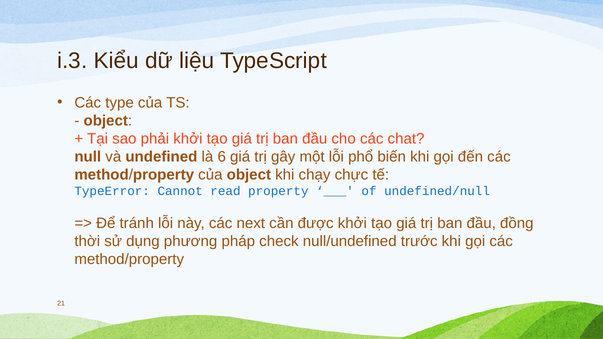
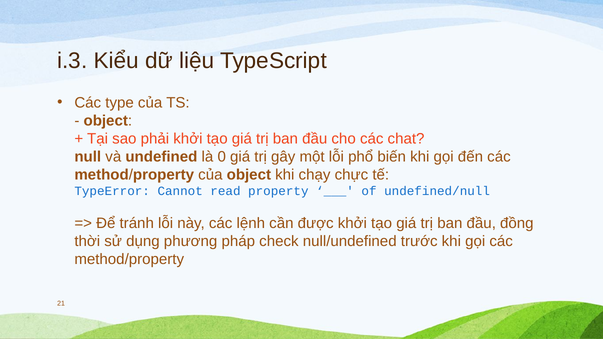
6: 6 -> 0 (222, 157)
next: next -> lệnh (251, 223)
